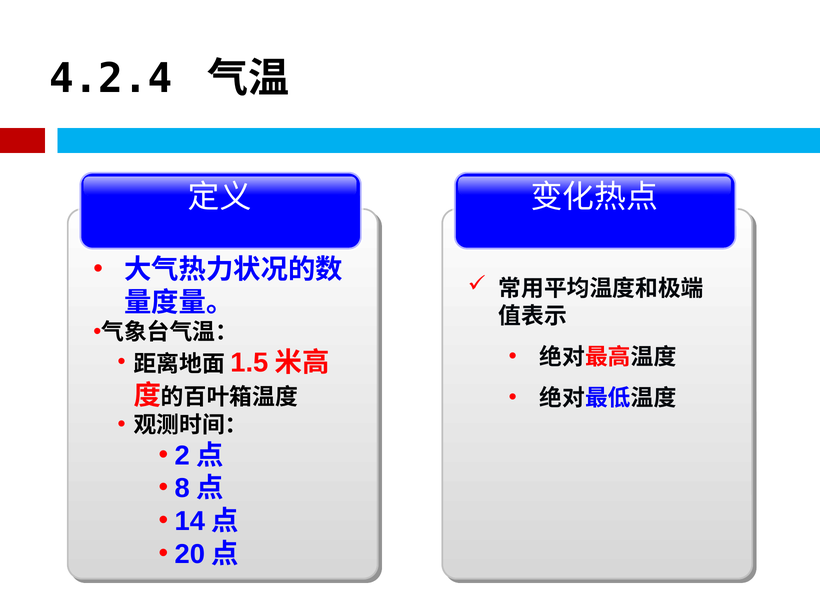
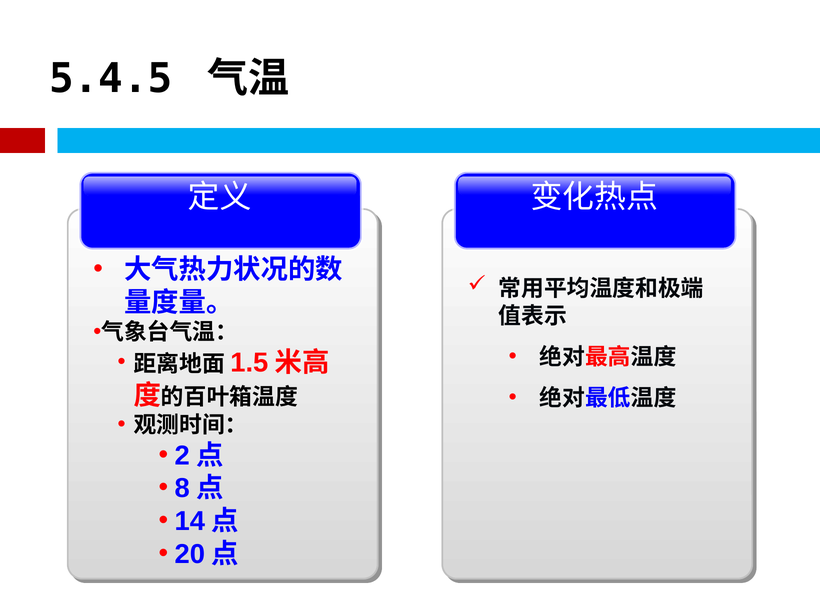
4.2.4: 4.2.4 -> 5.4.5 (111, 79)
